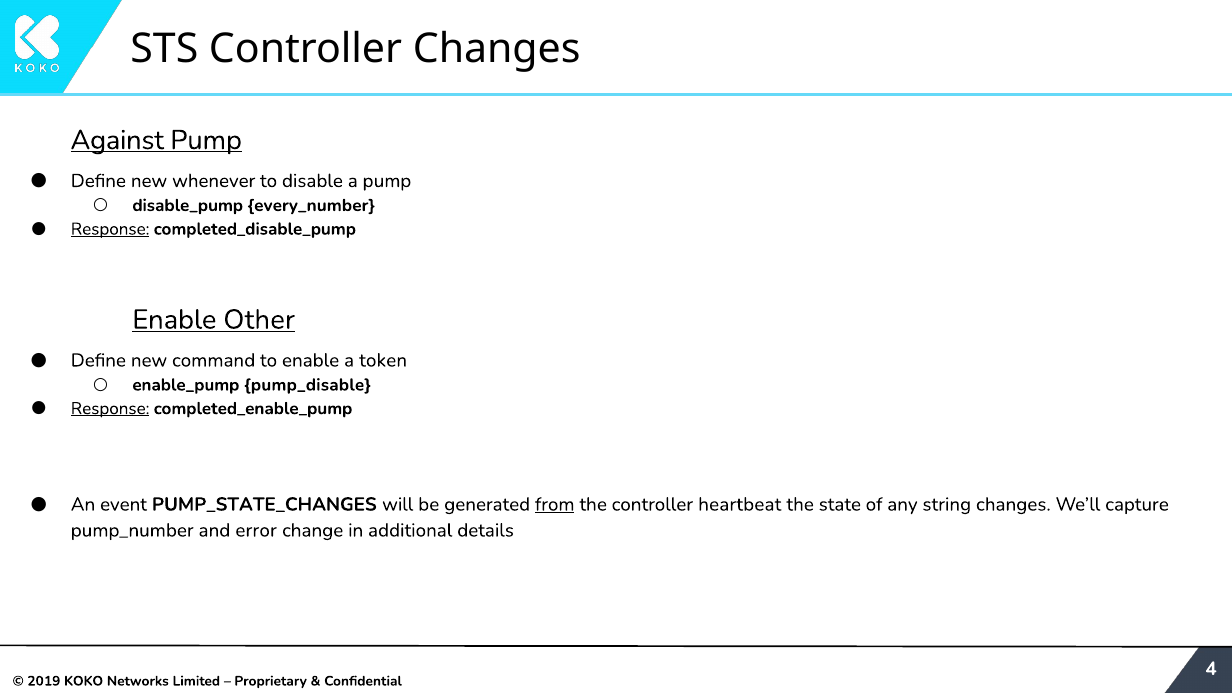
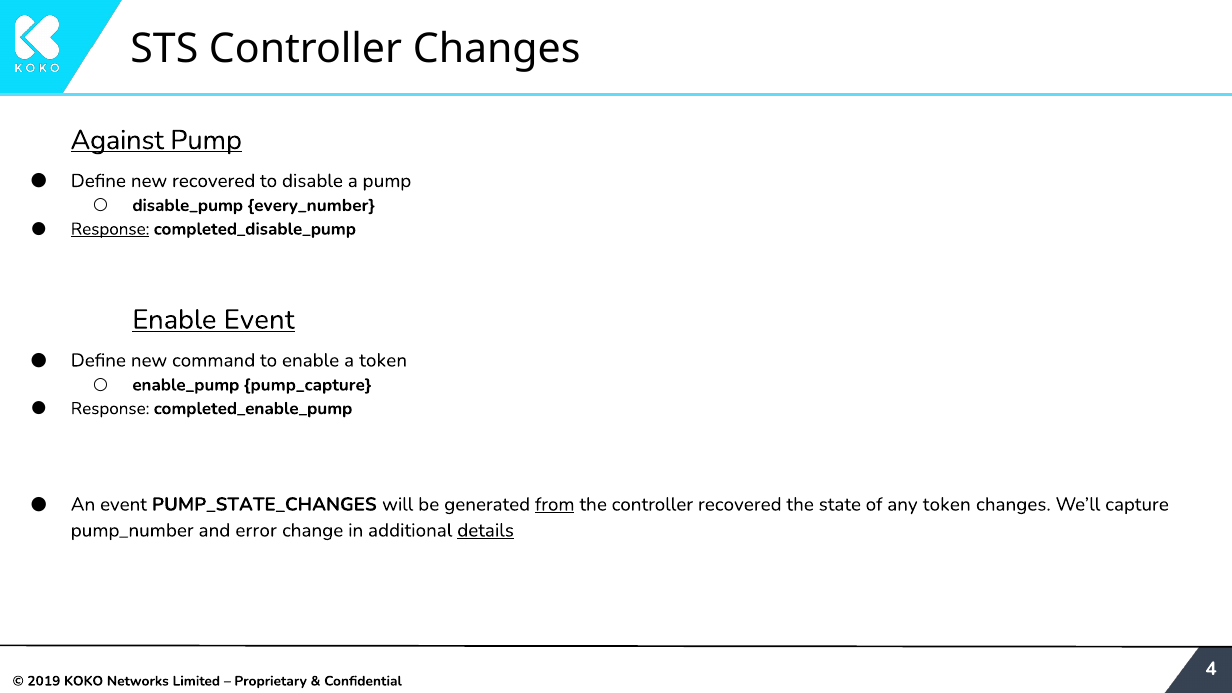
new whenever: whenever -> recovered (214, 181)
Enable Other: Other -> Event (259, 320)
pump_disable: pump_disable -> pump_capture (308, 385)
Response underline: present -> none (110, 408)
controller heartbeat: heartbeat -> recovered (740, 504)
any string: string -> token (947, 504)
details underline: none -> present (486, 530)
